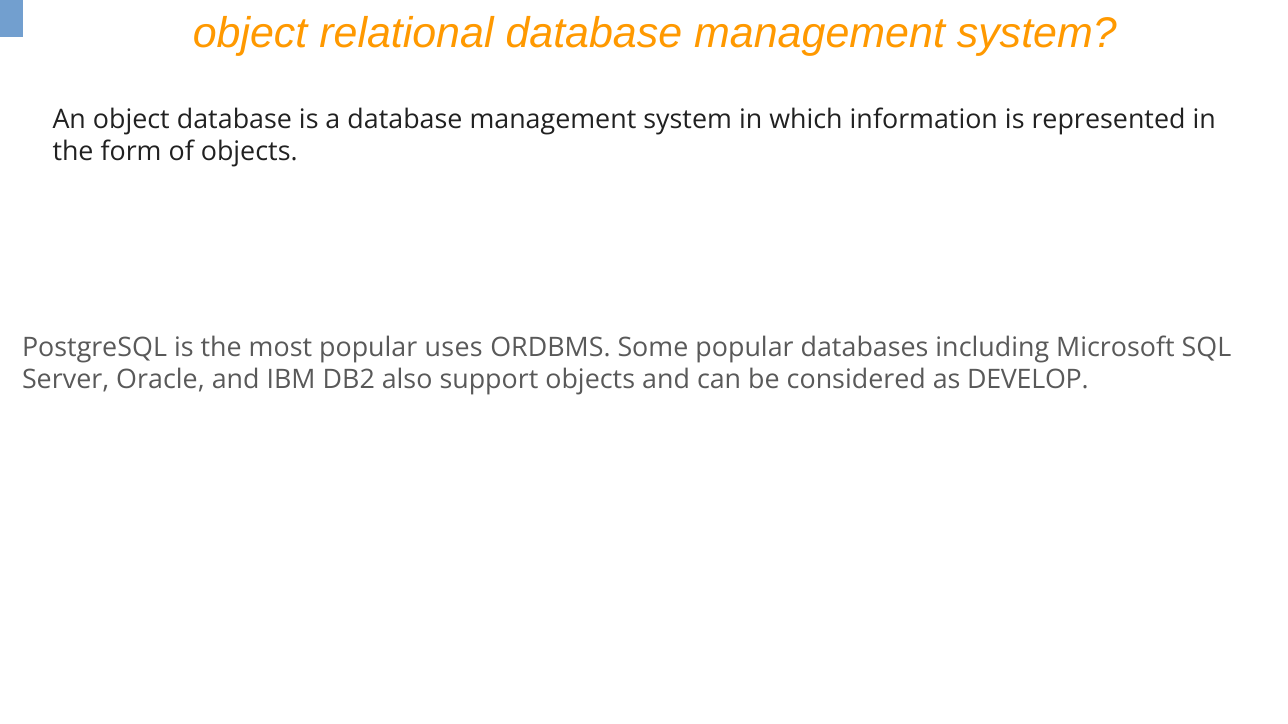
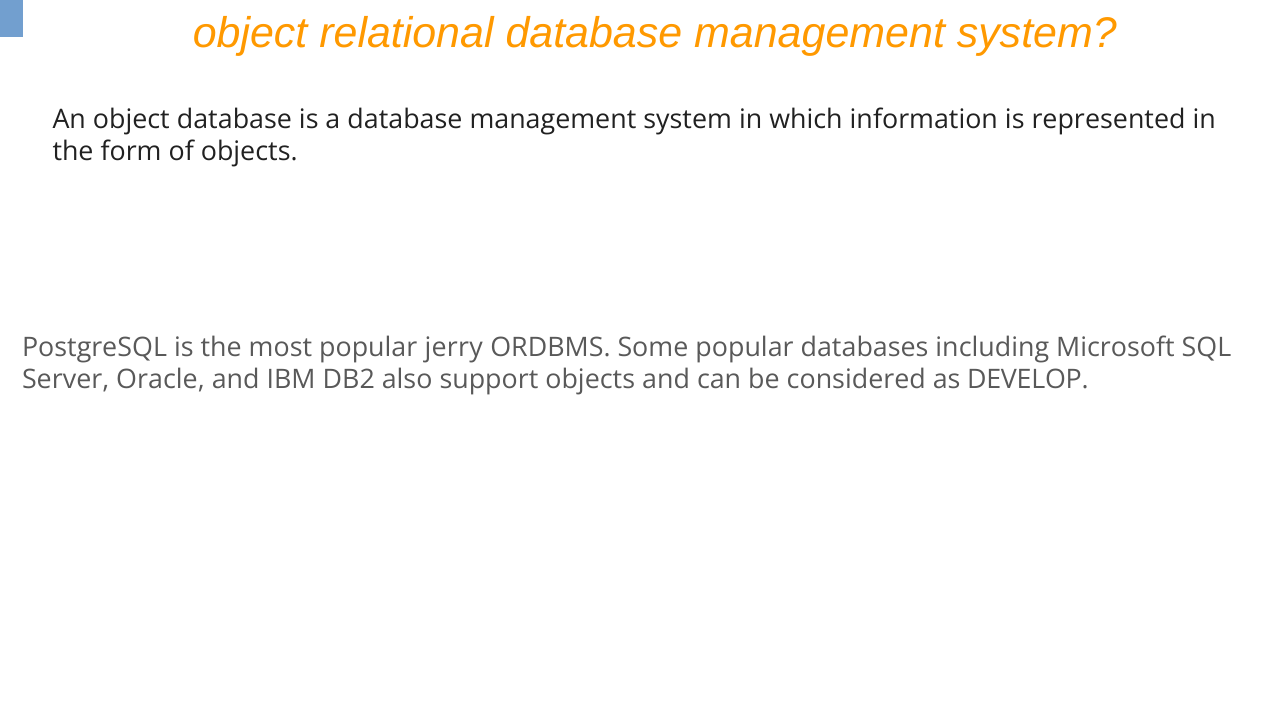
uses: uses -> jerry (454, 348)
